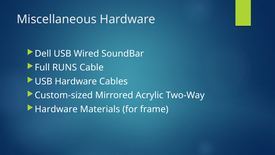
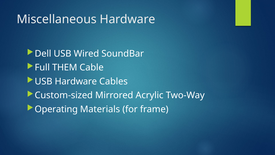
RUNS: RUNS -> THEM (65, 67)
Hardware: Hardware -> Operating (56, 109)
